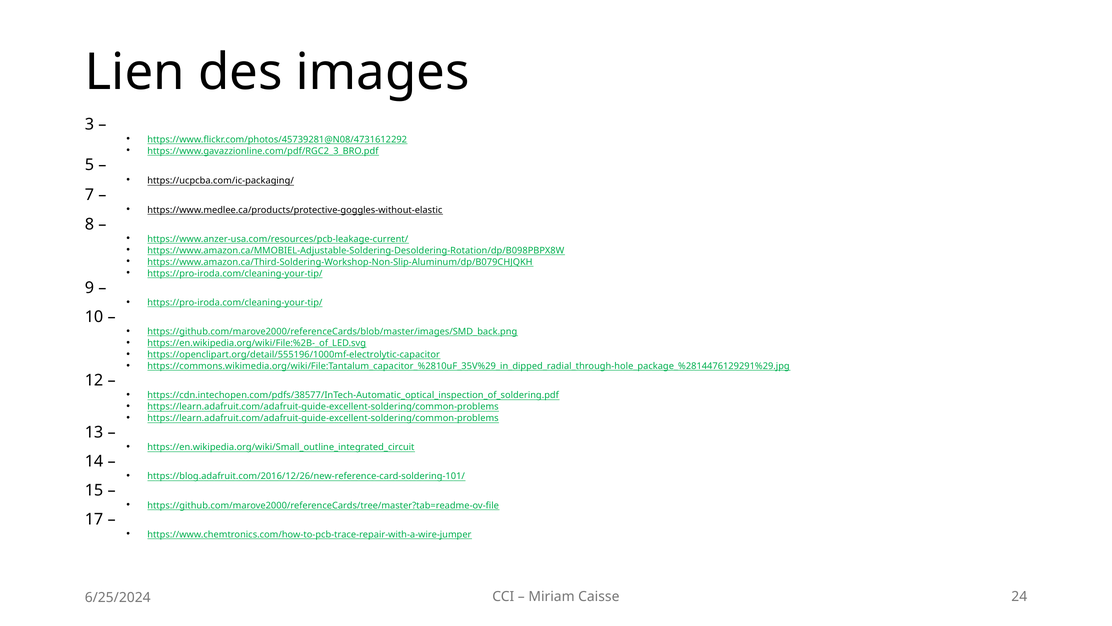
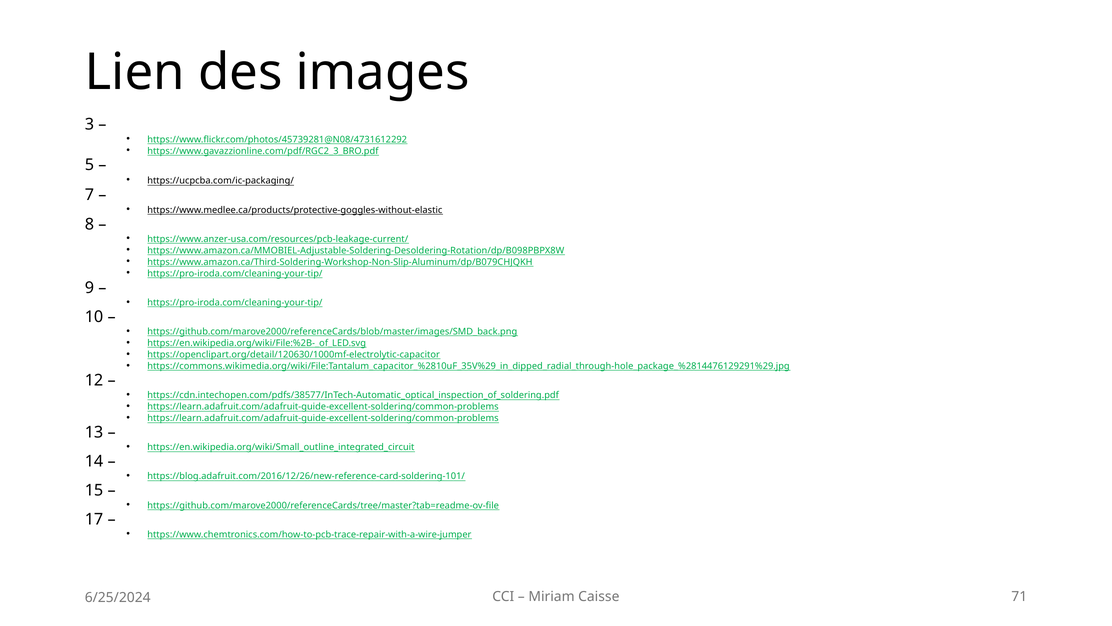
https://openclipart.org/detail/555196/1000mf-electrolytic-capacitor: https://openclipart.org/detail/555196/1000mf-electrolytic-capacitor -> https://openclipart.org/detail/120630/1000mf-electrolytic-capacitor (294, 354)
24: 24 -> 71 (1019, 596)
